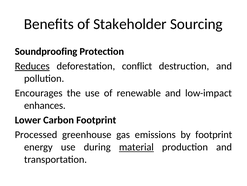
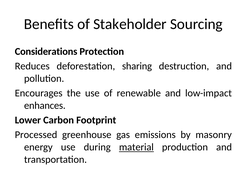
Soundproofing: Soundproofing -> Considerations (46, 51)
Reduces underline: present -> none (32, 66)
conflict: conflict -> sharing (137, 66)
by footprint: footprint -> masonry (214, 134)
